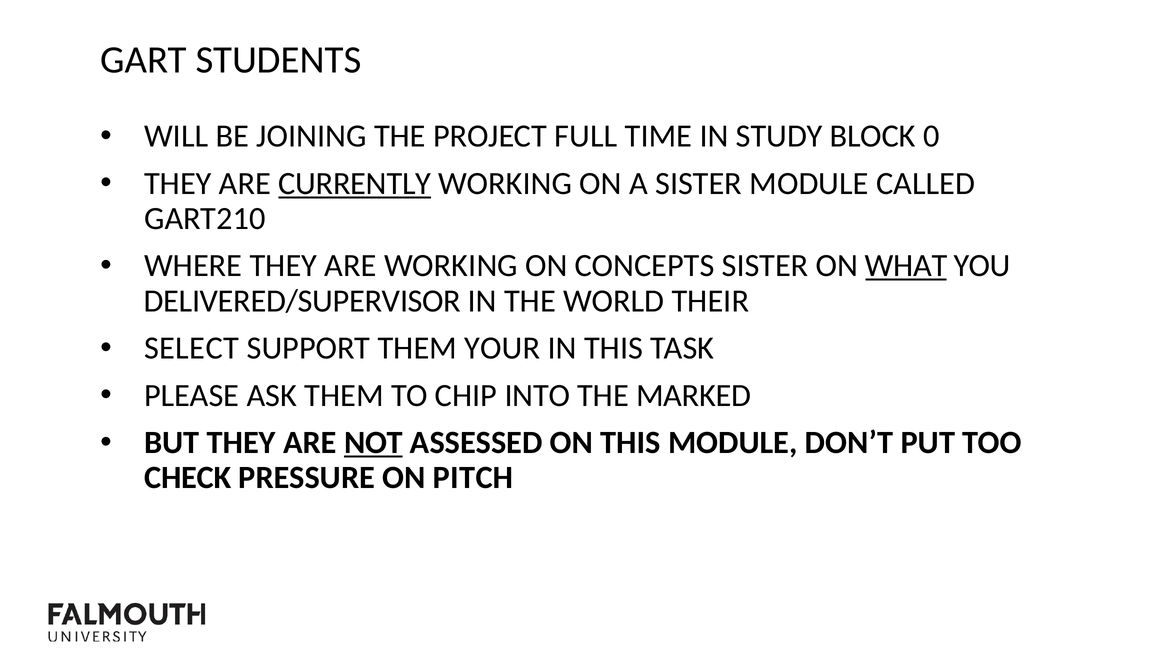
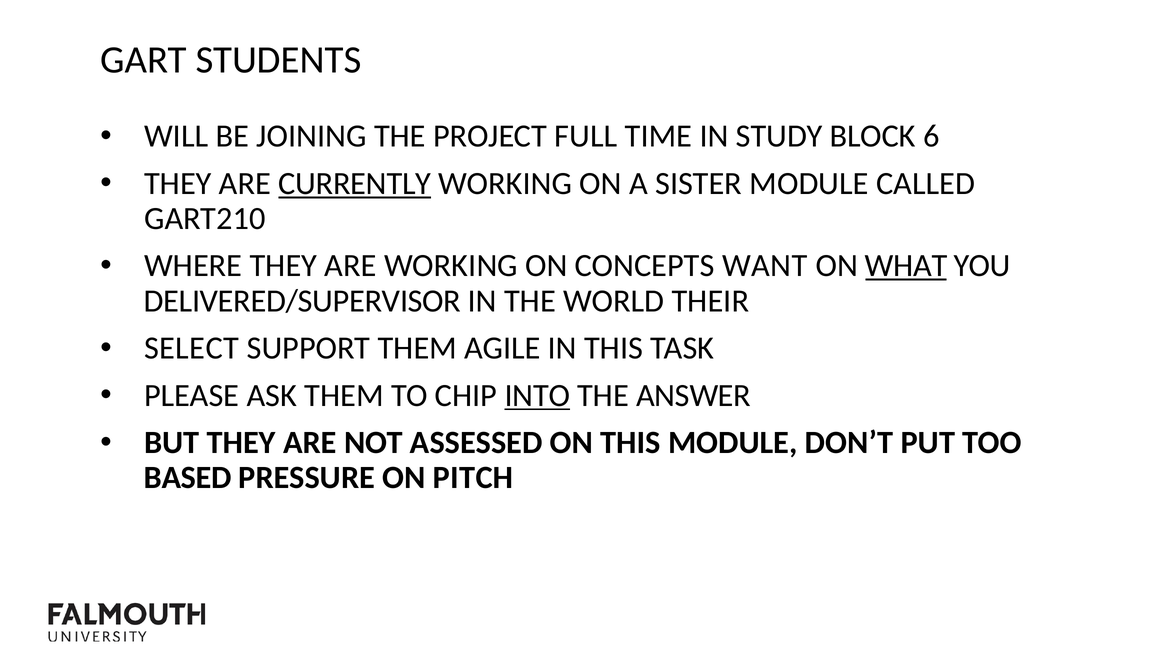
0: 0 -> 6 (931, 136)
CONCEPTS SISTER: SISTER -> WANT (765, 266)
YOUR: YOUR -> AGILE (502, 348)
INTO underline: none -> present (537, 395)
MARKED: MARKED -> ANSWER (694, 395)
NOT underline: present -> none (373, 442)
CHECK: CHECK -> BASED (188, 477)
